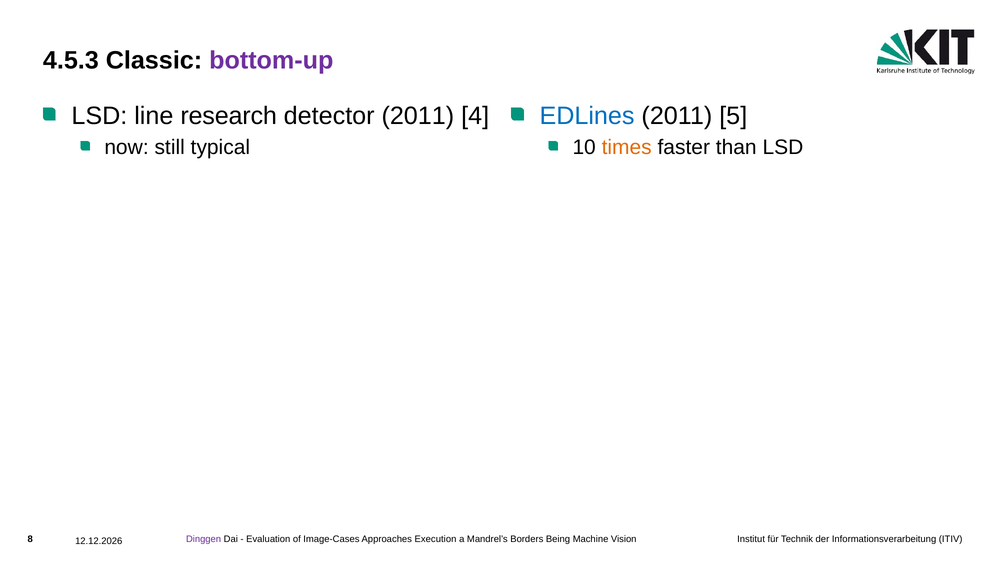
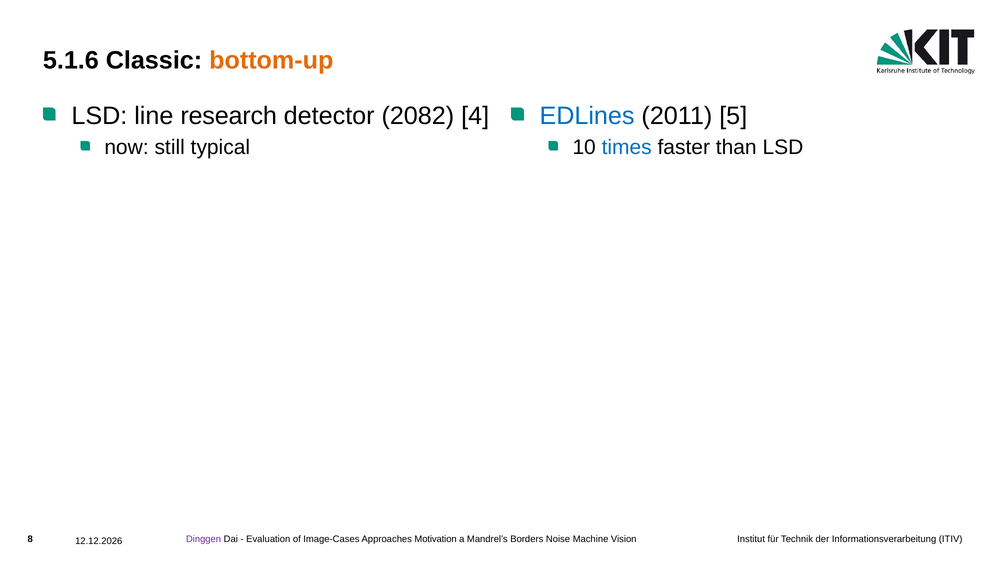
4.5.3: 4.5.3 -> 5.1.6 (71, 61)
bottom-up colour: purple -> orange (271, 61)
detector 2011: 2011 -> 2082 (418, 116)
times colour: orange -> blue (627, 147)
Execution: Execution -> Motivation (436, 539)
Being: Being -> Noise (558, 539)
